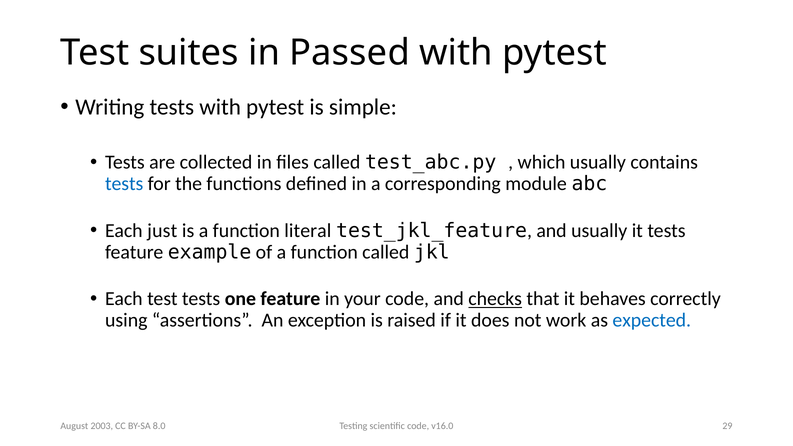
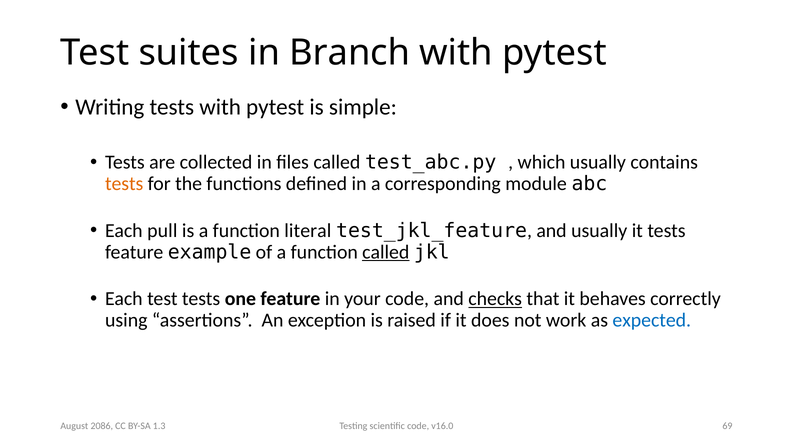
Passed: Passed -> Branch (350, 53)
tests colour: blue -> orange (124, 184)
just: just -> pull (162, 231)
called underline: none -> present (386, 252)
29: 29 -> 69 (727, 426)
2003: 2003 -> 2086 (102, 426)
8.0: 8.0 -> 1.3 (159, 426)
